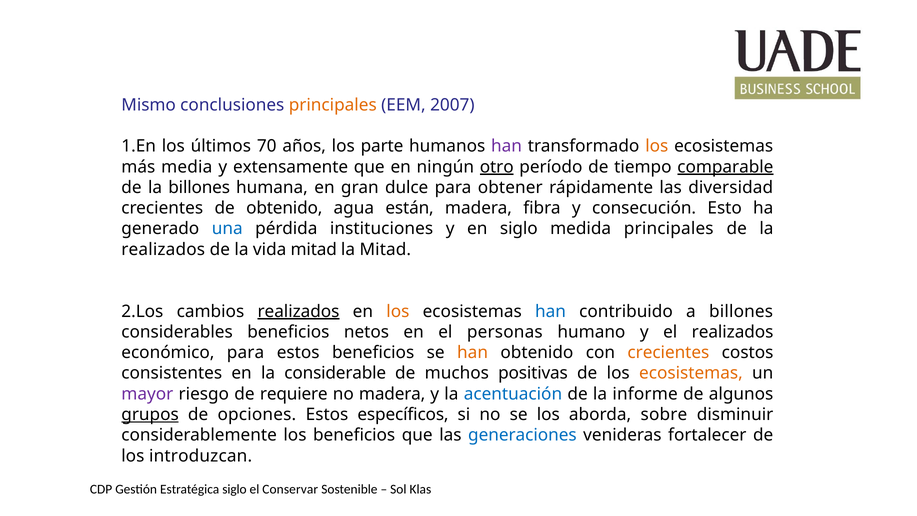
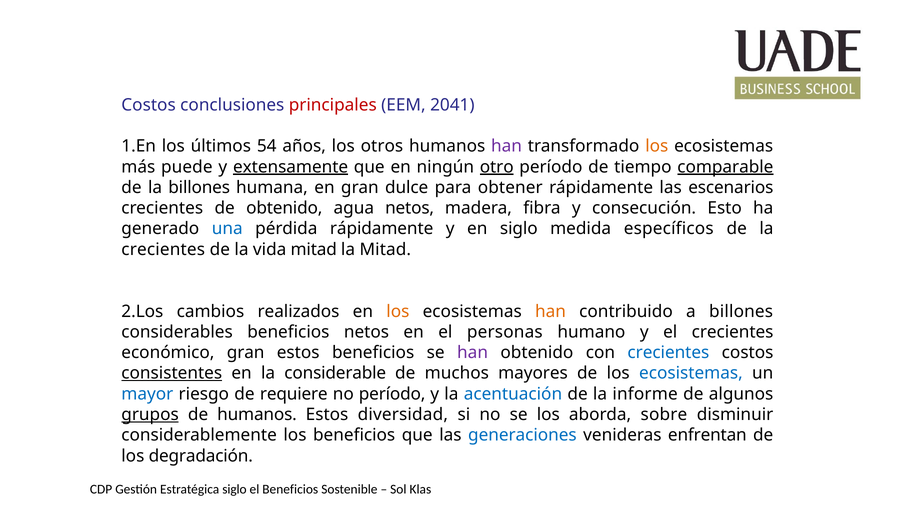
Mismo: Mismo -> Costos (149, 105)
principales colour: orange -> red (333, 105)
2007: 2007 -> 2041 (452, 105)
70: 70 -> 54 (267, 146)
parte: parte -> otros (382, 146)
media: media -> puede (187, 167)
extensamente underline: none -> present (291, 167)
diversidad: diversidad -> escenarios (731, 187)
agua están: están -> netos (410, 208)
pérdida instituciones: instituciones -> rápidamente (382, 229)
medida principales: principales -> específicos (669, 229)
realizados: realizados -> crecientes (163, 249)
realizados underline: present -> none (298, 311)
han colour: blue -> orange (550, 311)
el realizados: realizados -> crecientes (733, 332)
económico para: para -> gran (246, 352)
han colour: orange -> purple (473, 352)
crecientes colour: orange -> blue (668, 352)
consistentes underline: none -> present (172, 373)
positivas: positivas -> mayores (533, 373)
ecosistemas colour: orange -> blue (691, 373)
mayor colour: purple -> blue (147, 394)
no madera: madera -> período (392, 394)
de opciones: opciones -> humanos (257, 414)
específicos: específicos -> diversidad (403, 414)
fortalecer: fortalecer -> enfrentan (707, 435)
introduzcan: introduzcan -> degradación (201, 456)
el Conservar: Conservar -> Beneficios (290, 489)
